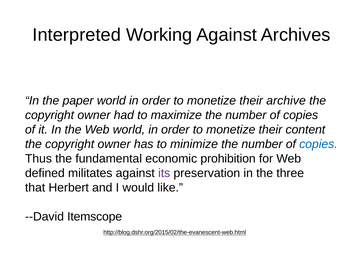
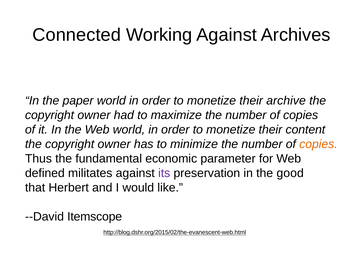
Interpreted: Interpreted -> Connected (77, 35)
copies colour: blue -> orange (318, 144)
prohibition: prohibition -> parameter (228, 159)
three: three -> good (290, 173)
